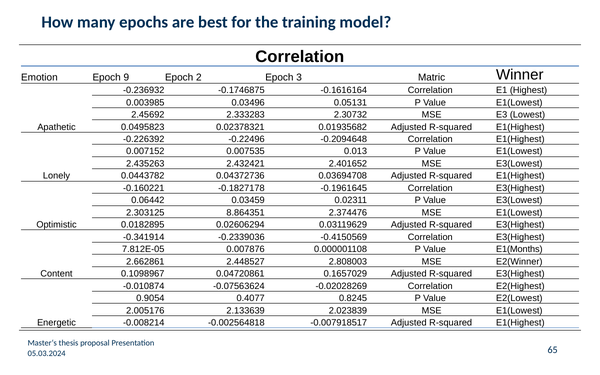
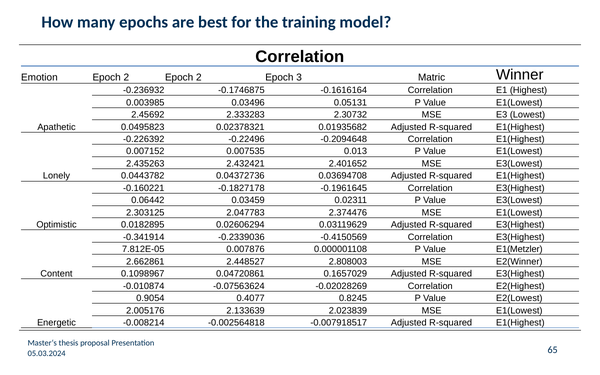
Emotion Epoch 9: 9 -> 2 (126, 78)
8.864351: 8.864351 -> 2.047783 (246, 213)
E1(Months: E1(Months -> E1(Metzler (519, 249)
